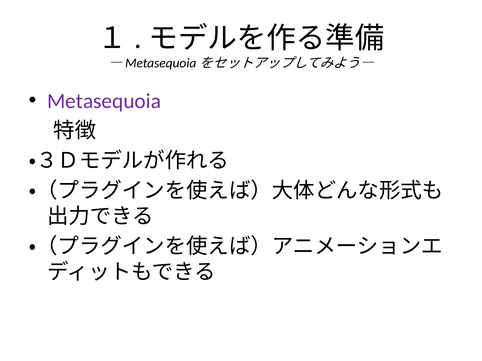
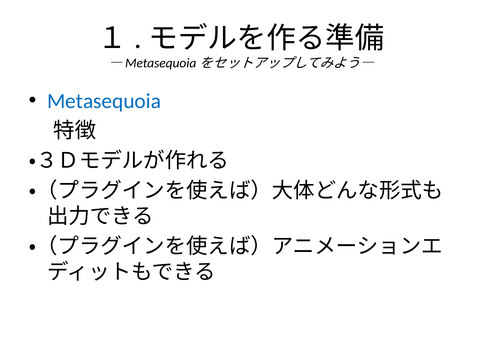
Metasequoia colour: purple -> blue (104, 101)
